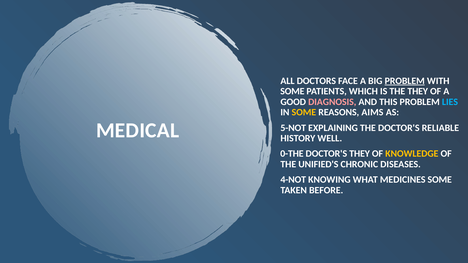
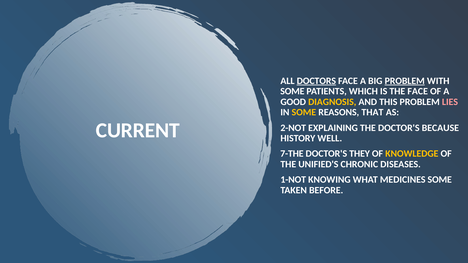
DOCTORS underline: none -> present (316, 81)
THE THEY: THEY -> FACE (418, 91)
DIAGNOSIS colour: pink -> yellow (332, 102)
LIES colour: light blue -> pink (450, 102)
AIMS: AIMS -> THAT (372, 112)
MEDICAL: MEDICAL -> CURRENT (138, 131)
5-NOT: 5-NOT -> 2-NOT (293, 128)
RELIABLE: RELIABLE -> BECAUSE (440, 128)
0-THE: 0-THE -> 7-THE (292, 154)
4-NOT: 4-NOT -> 1-NOT (293, 180)
